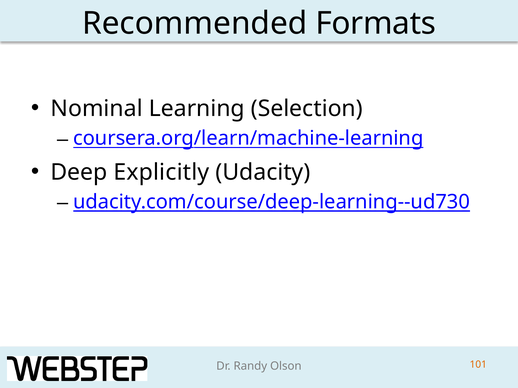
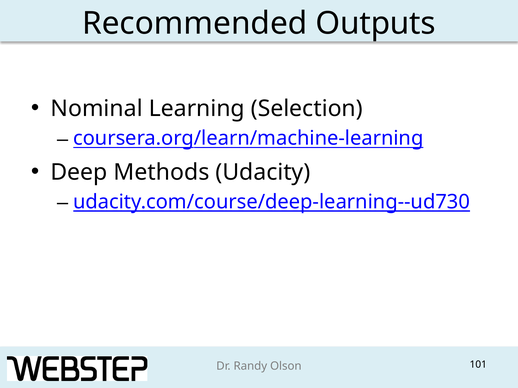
Formats: Formats -> Outputs (376, 23)
Explicitly: Explicitly -> Methods (161, 172)
101 colour: orange -> black (478, 365)
